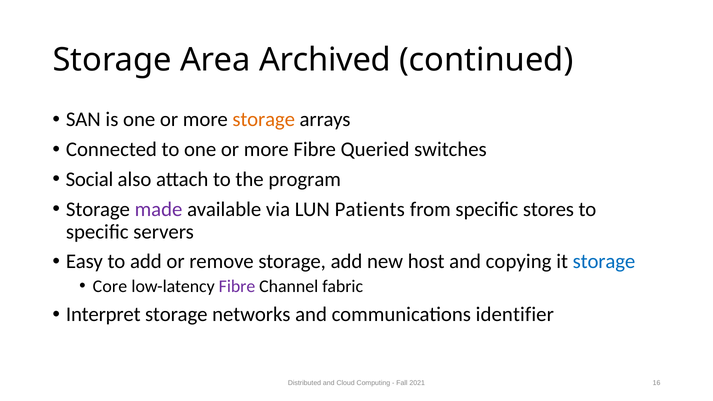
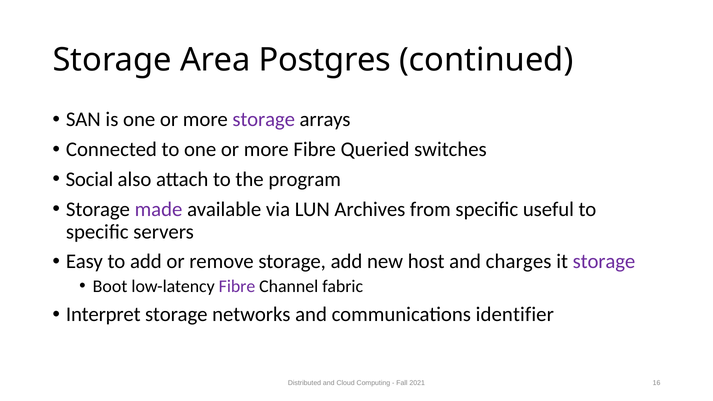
Archived: Archived -> Postgres (325, 60)
storage colour: orange -> purple (264, 120)
Patients: Patients -> Archives (370, 209)
stores: stores -> useful (548, 209)
copying: copying -> charges (519, 262)
storage colour: blue -> purple (604, 262)
Core: Core -> Boot (110, 286)
